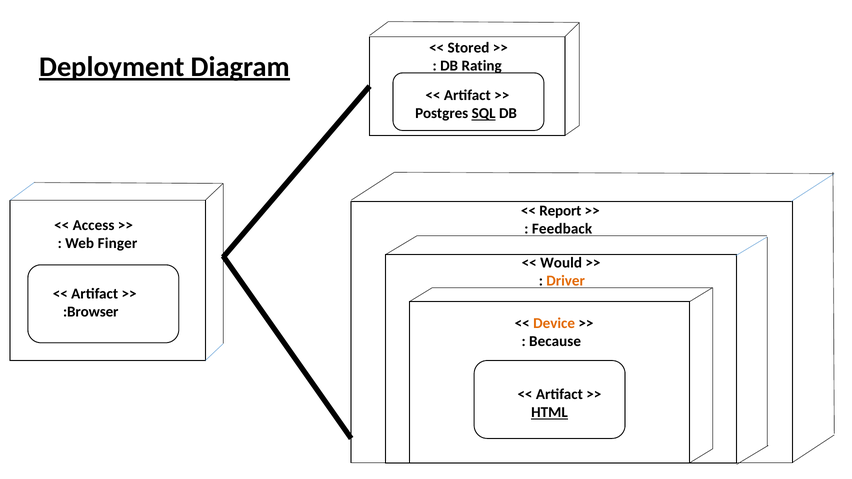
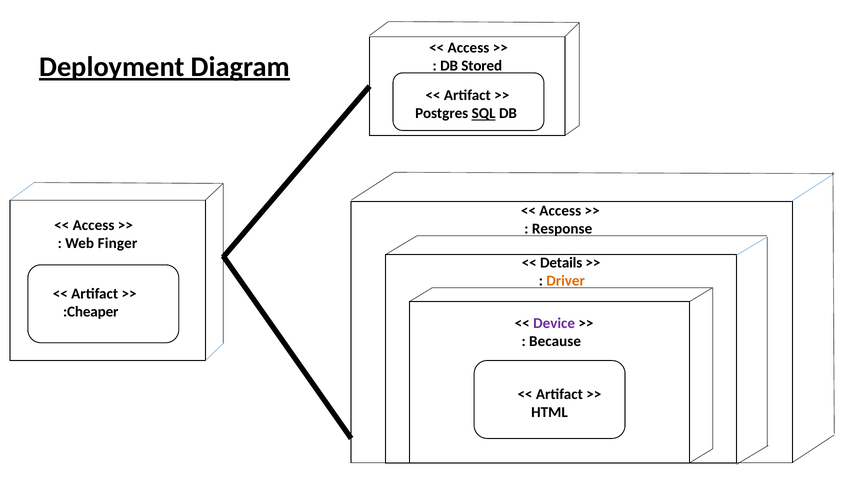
Stored: Stored -> Access (468, 48)
Rating: Rating -> Stored (482, 66)
Report: Report -> Access (560, 211)
Feedback: Feedback -> Response (562, 229)
Would: Would -> Details (561, 263)
:Browser: :Browser -> :Cheaper (91, 312)
Device colour: orange -> purple (554, 323)
HTML underline: present -> none (549, 413)
